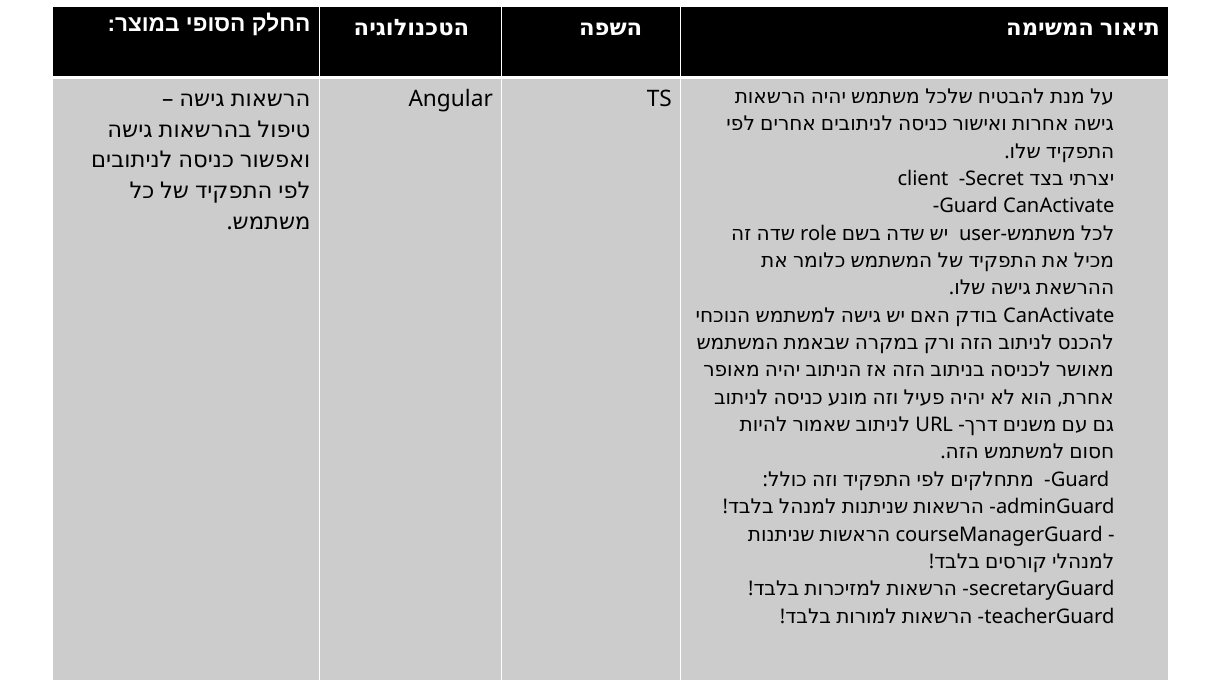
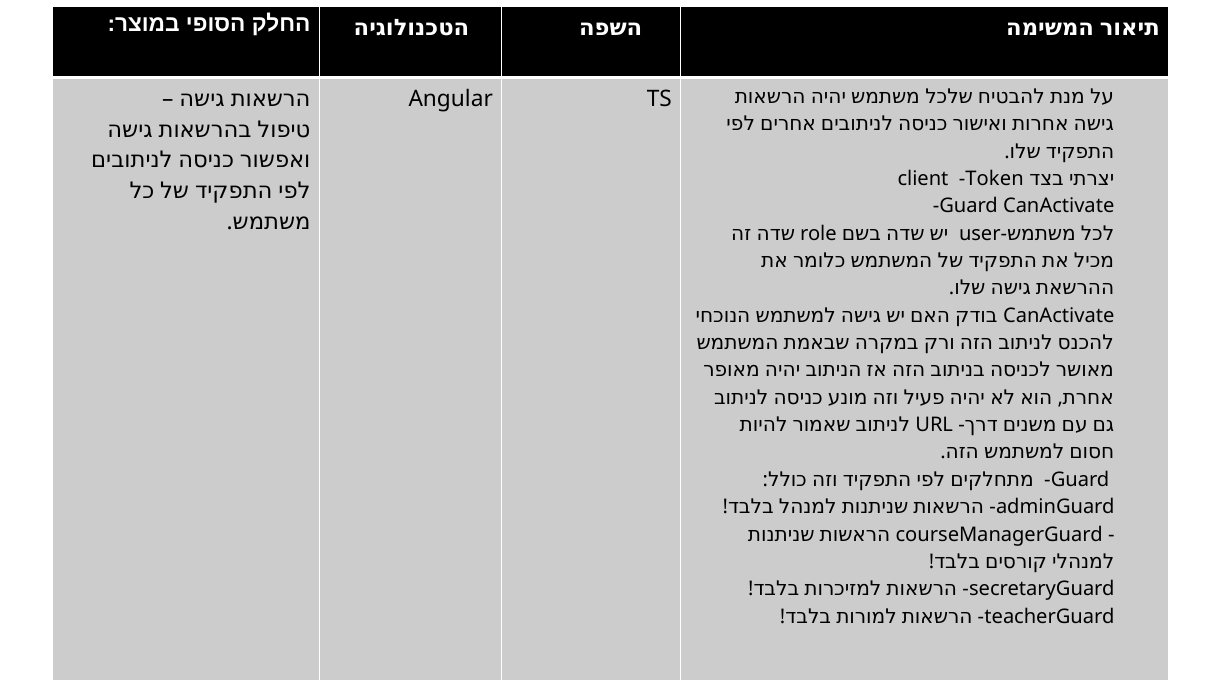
Secret: Secret -> Token (991, 179)
